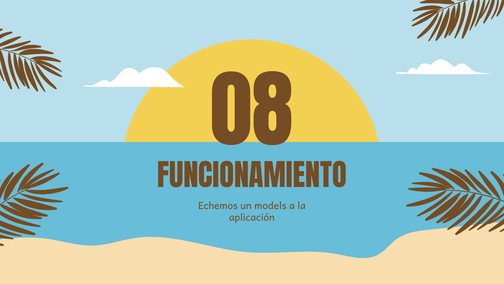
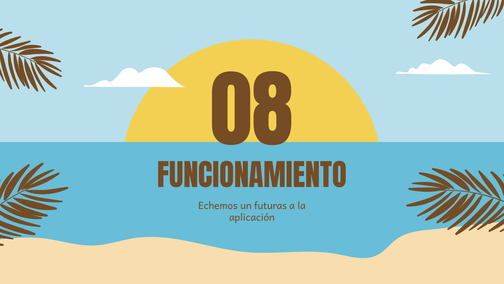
models: models -> futuras (271, 206)
